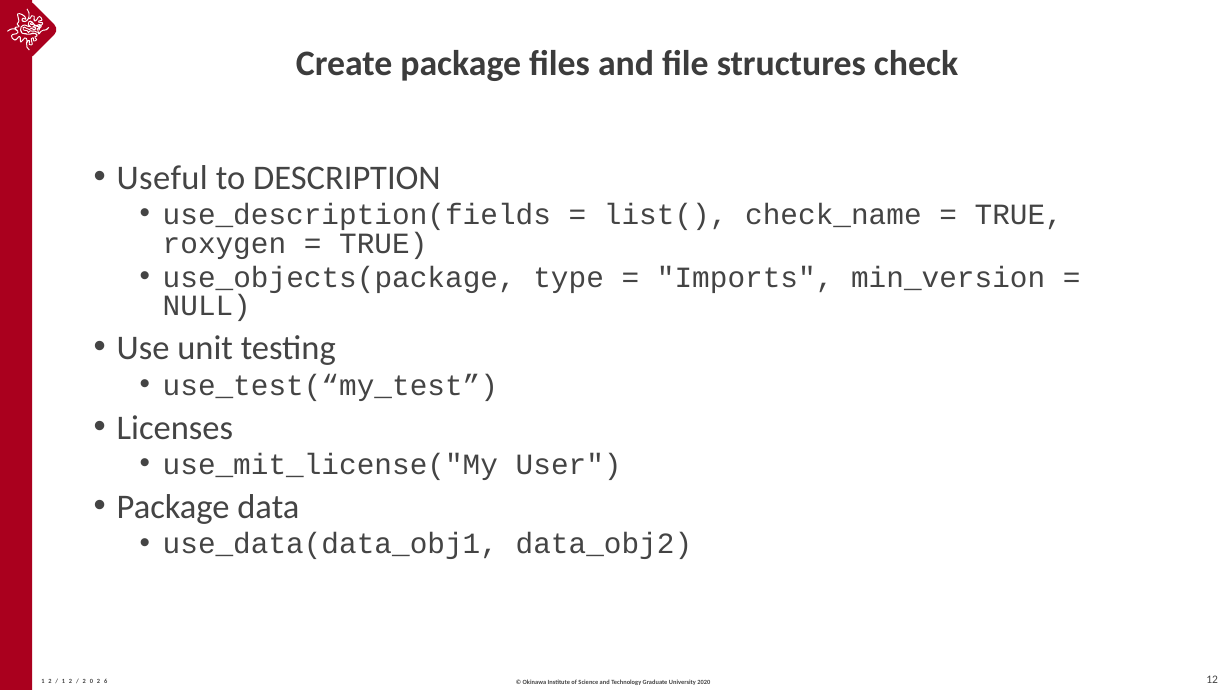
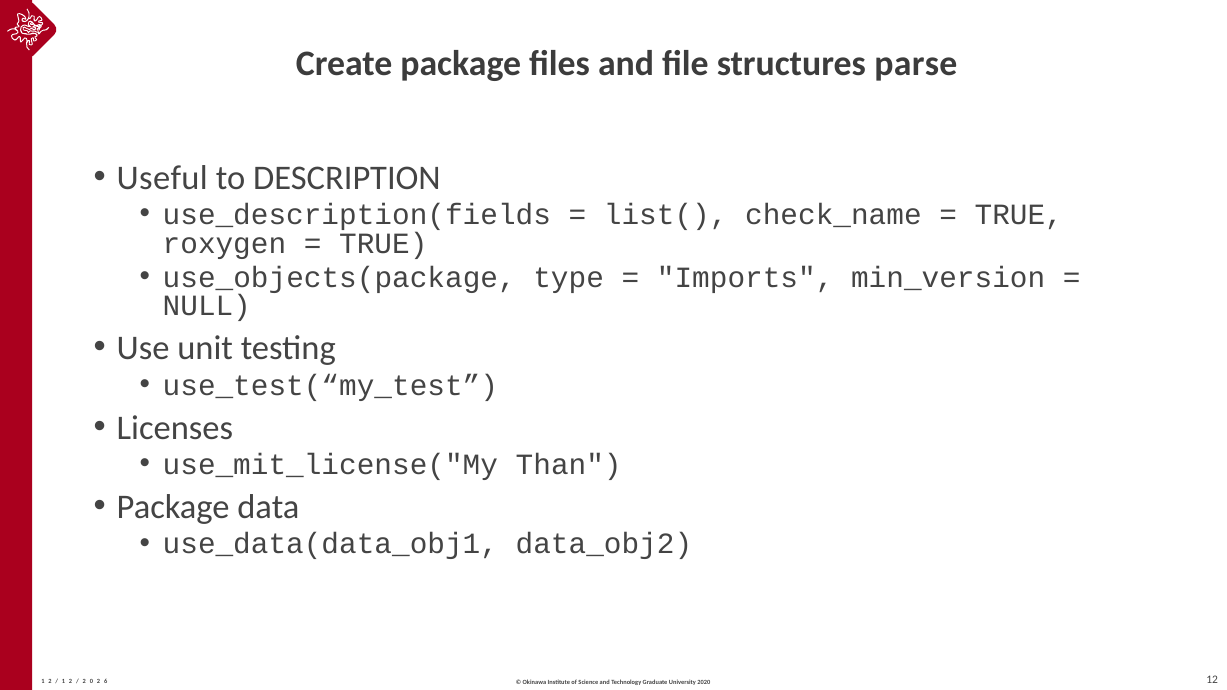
check: check -> parse (916, 64)
User: User -> Than (569, 465)
